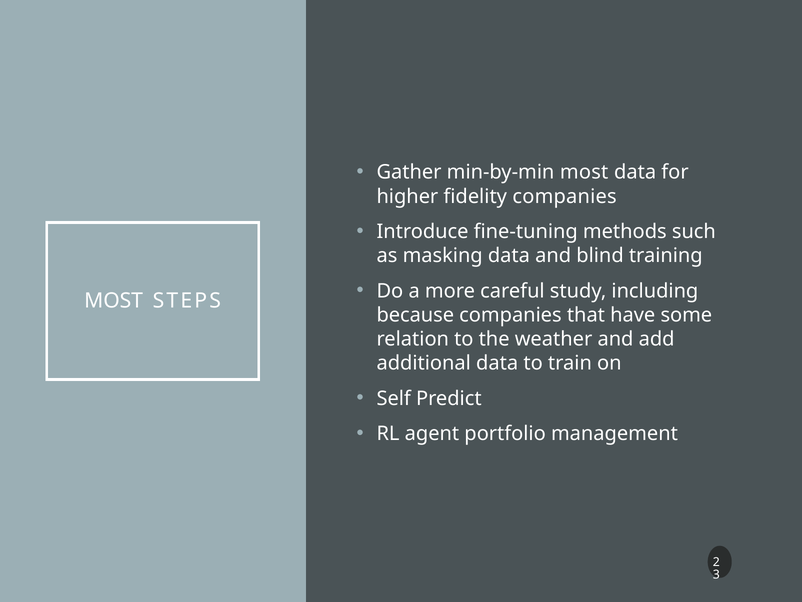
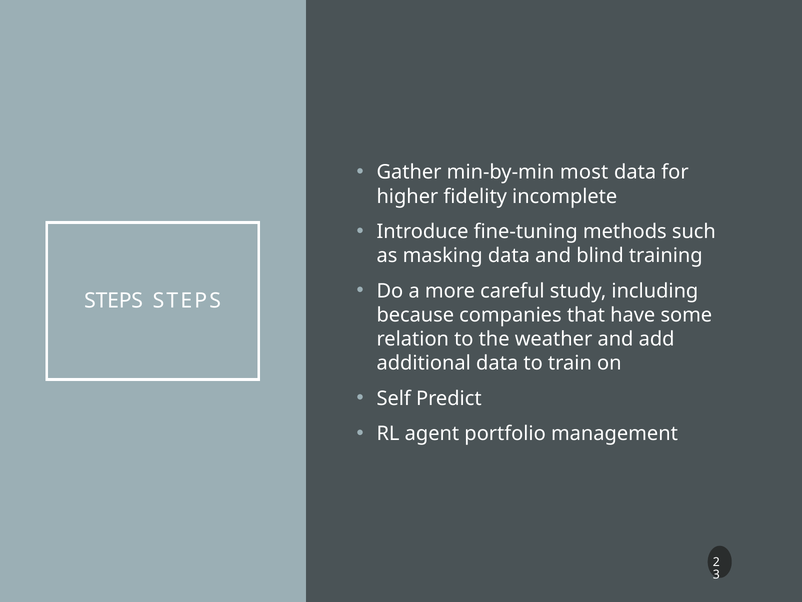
fidelity companies: companies -> incomplete (565, 196)
MOST: MOST -> STEPS (114, 301)
